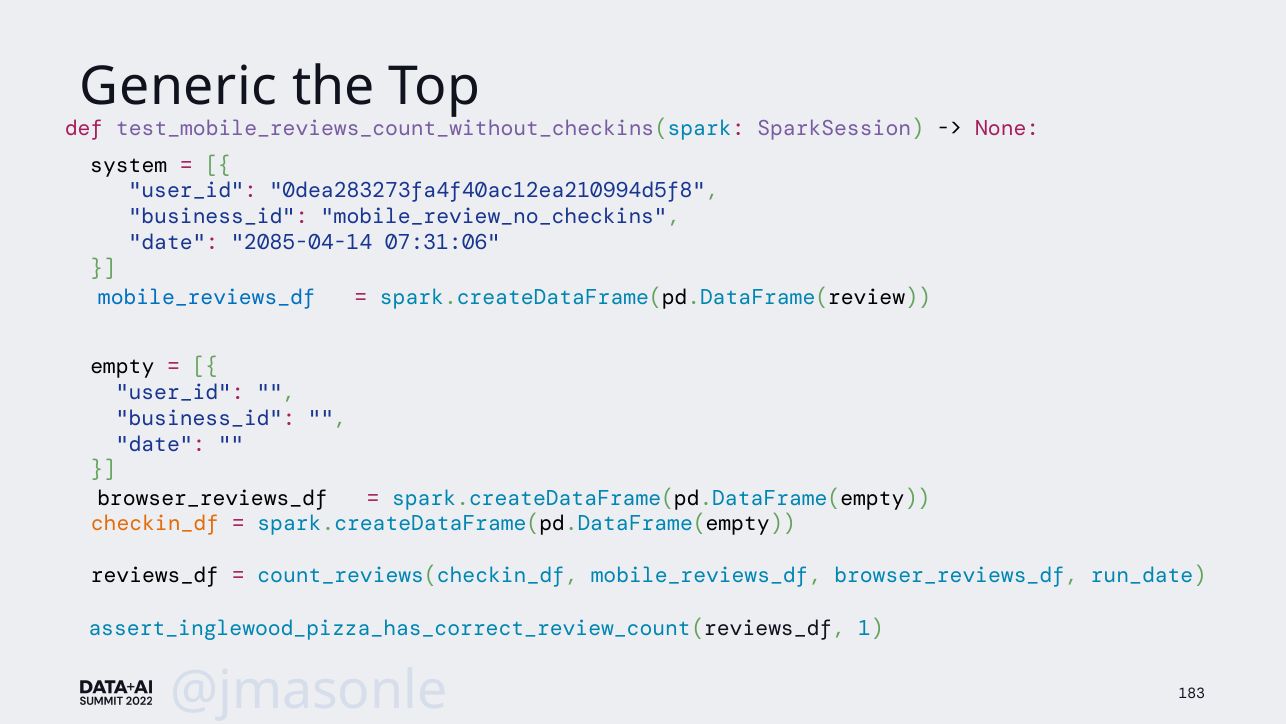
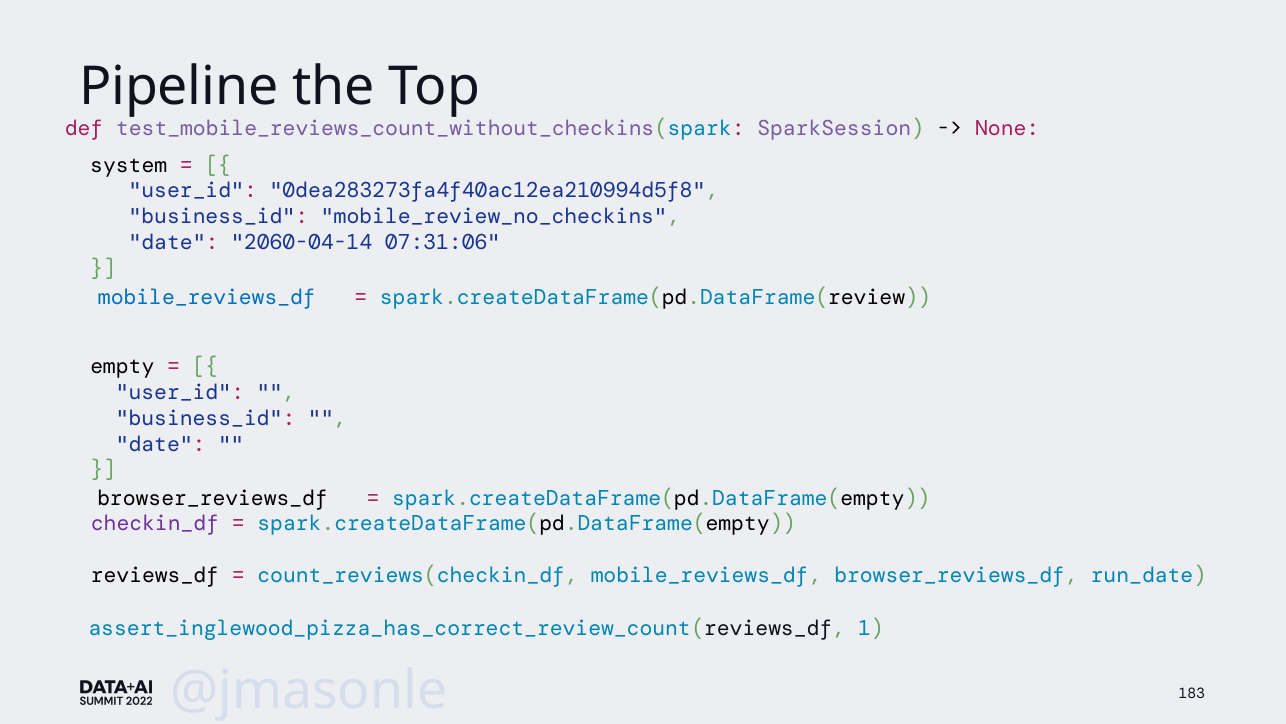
Generic: Generic -> Pipeline (179, 87)
2085-04-14: 2085-04-14 -> 2060-04-14 (302, 242)
checkin_df colour: orange -> purple (155, 524)
